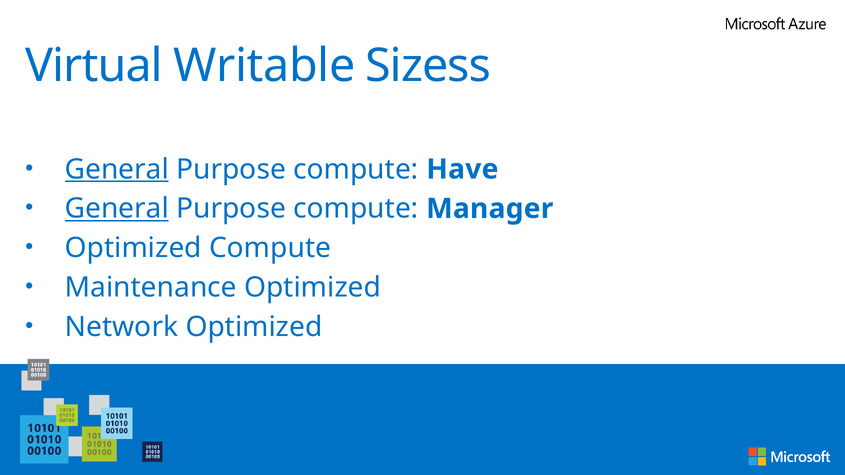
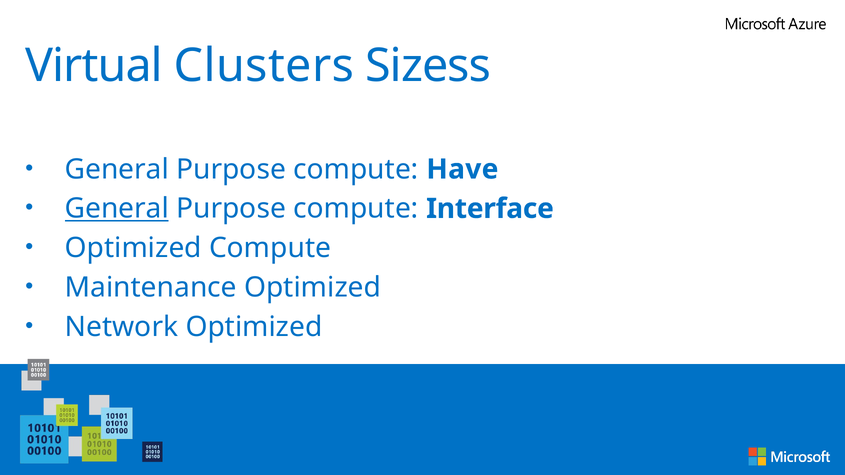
Writable: Writable -> Clusters (264, 66)
General underline: present -> none (117, 169)
Manager: Manager -> Interface (490, 209)
